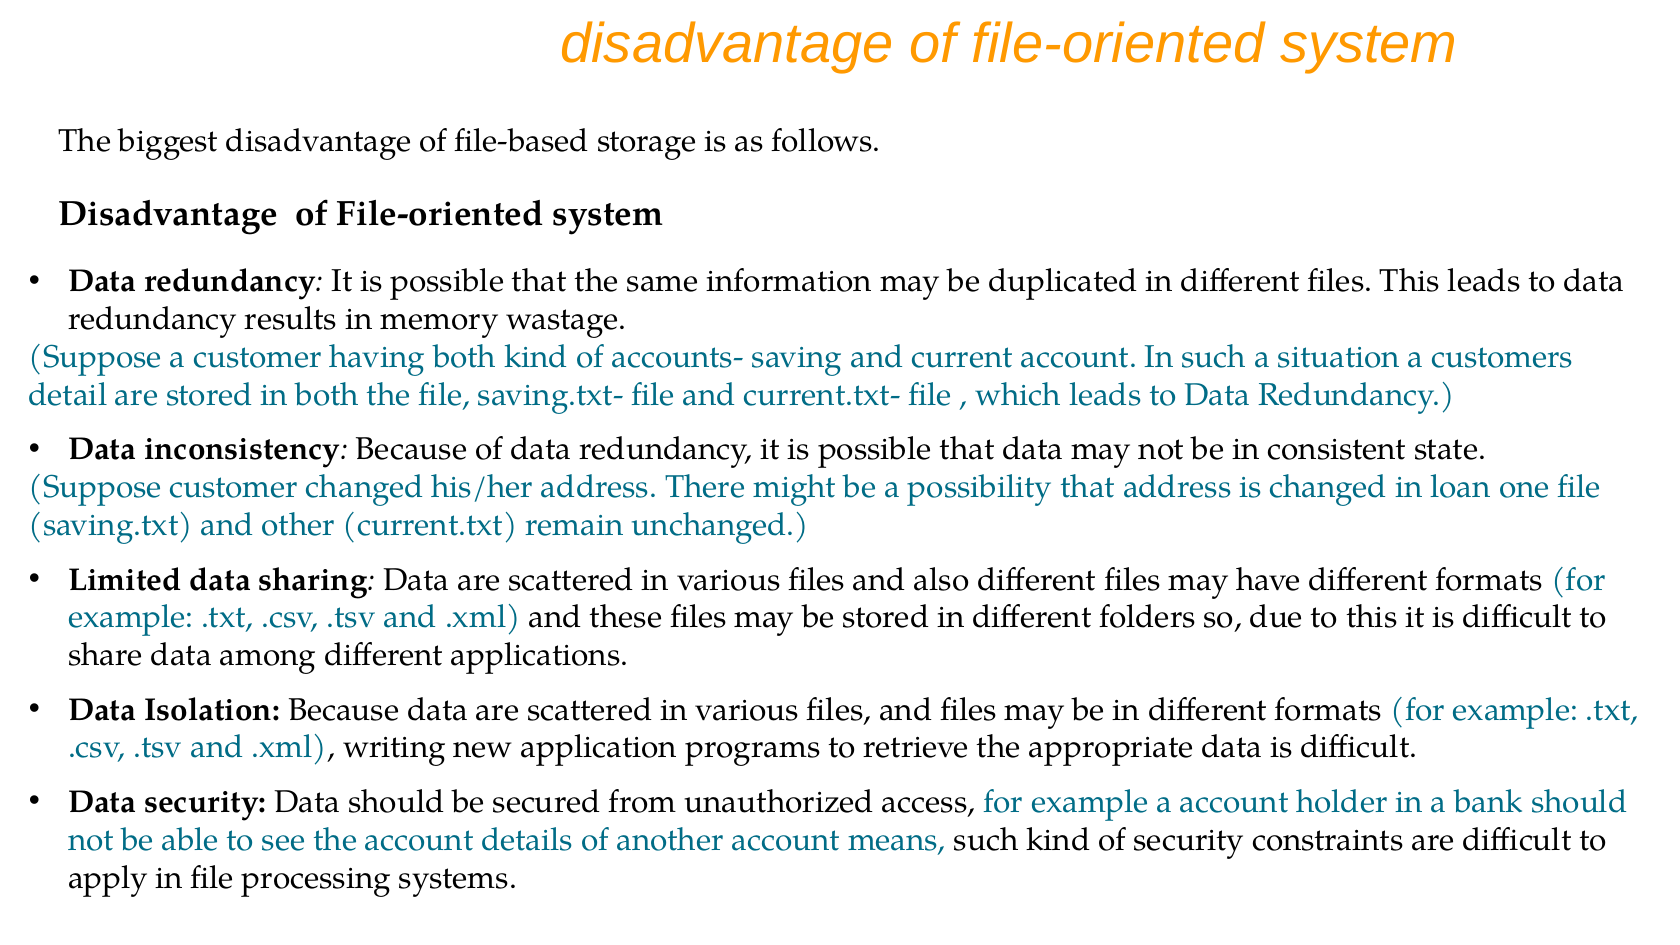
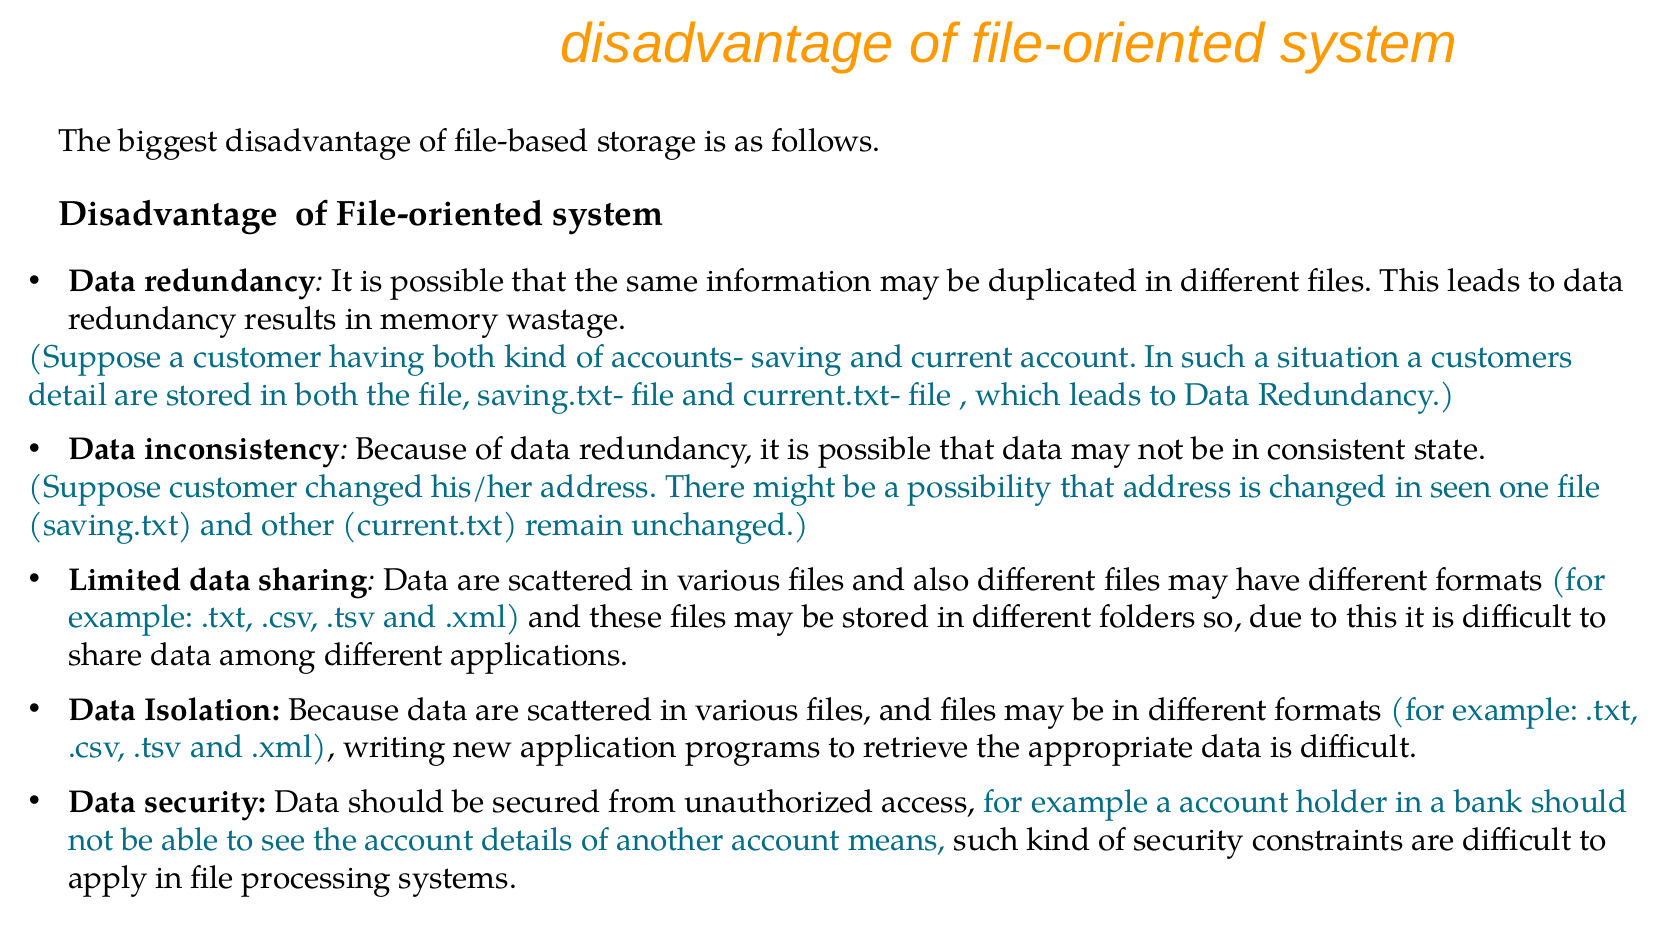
loan: loan -> seen (1461, 487)
